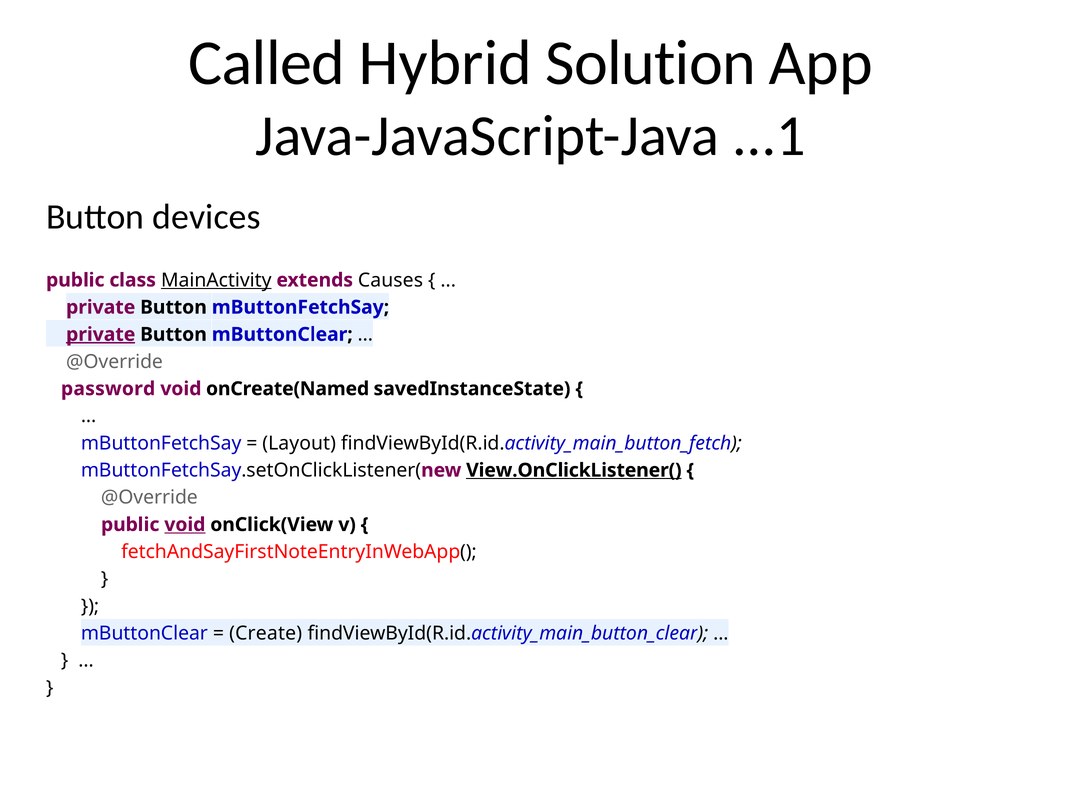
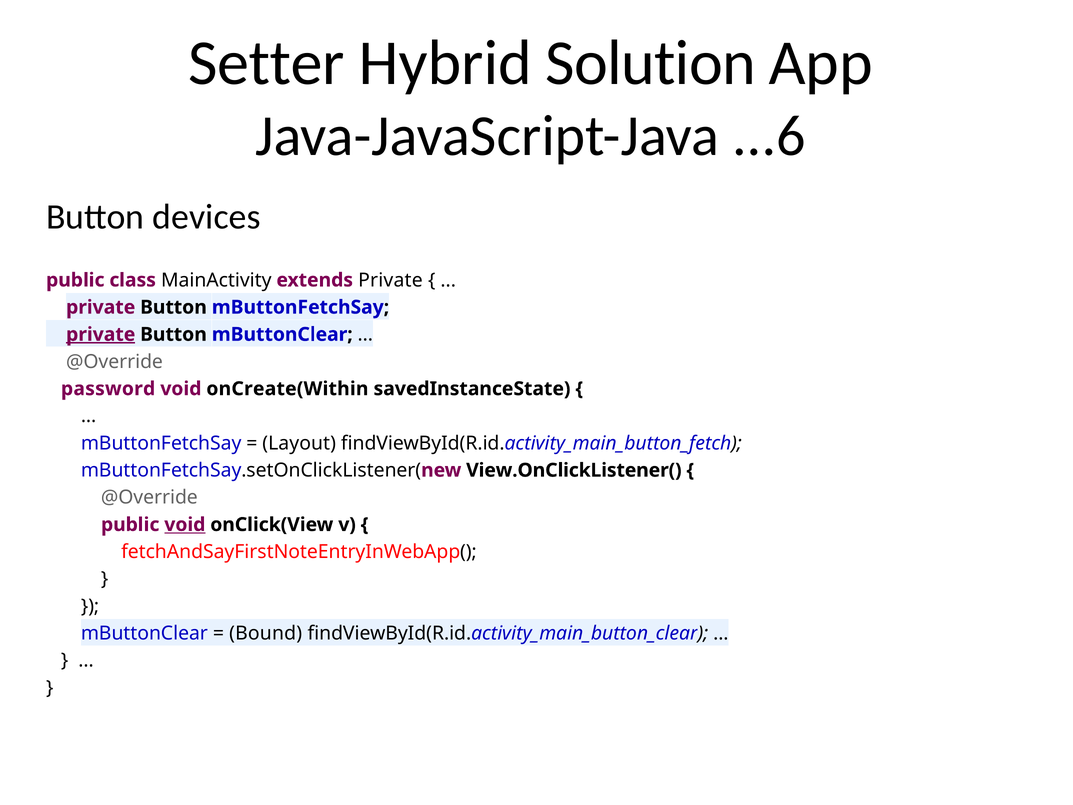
Called: Called -> Setter (267, 63)
...1: ...1 -> ...6 (769, 136)
MainActivity underline: present -> none (216, 280)
Causes: Causes -> Private (390, 280)
onCreate(Named: onCreate(Named -> onCreate(Within (287, 389)
View.OnClickListener( underline: present -> none (574, 470)
Create: Create -> Bound (266, 633)
